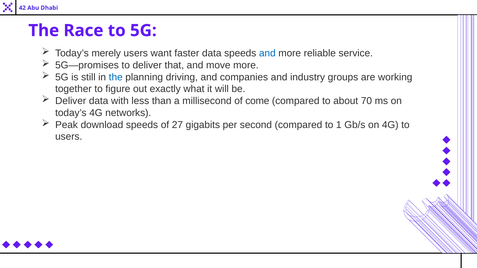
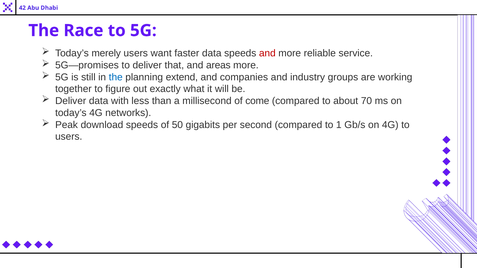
and colour: blue -> red (267, 53)
move: move -> areas (218, 65)
driving: driving -> extend (182, 77)
27: 27 -> 50 (177, 125)
